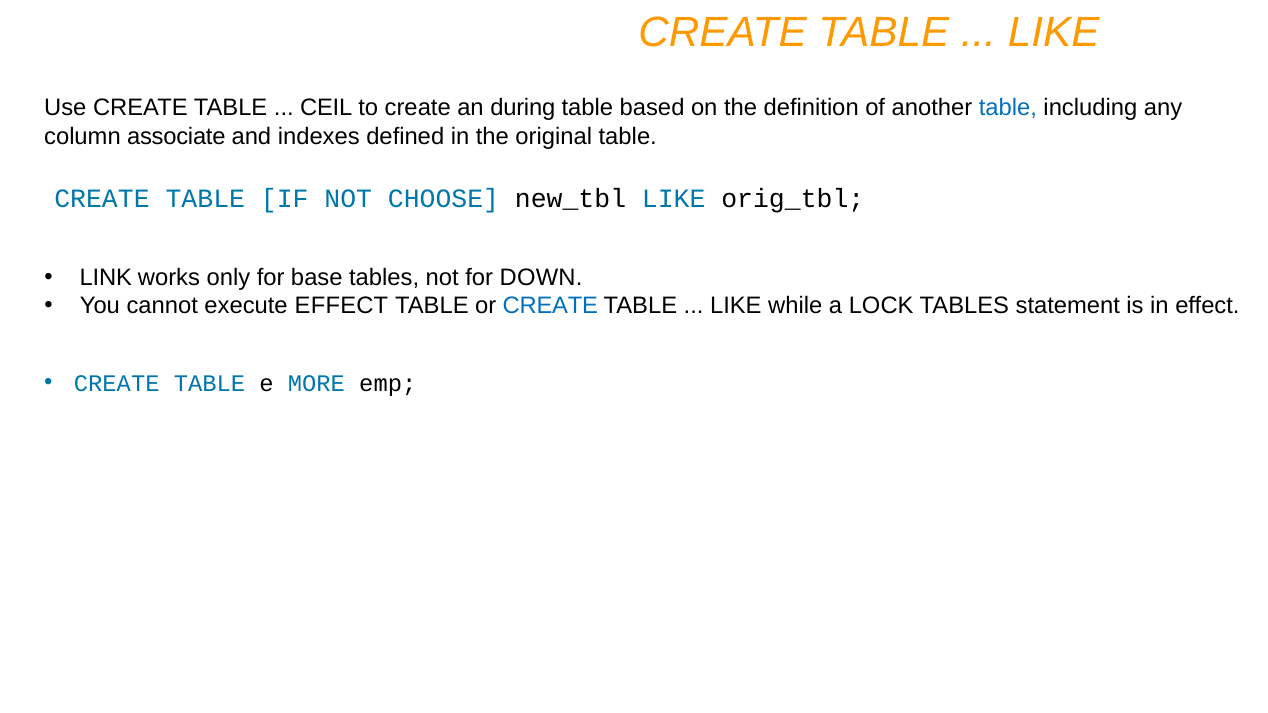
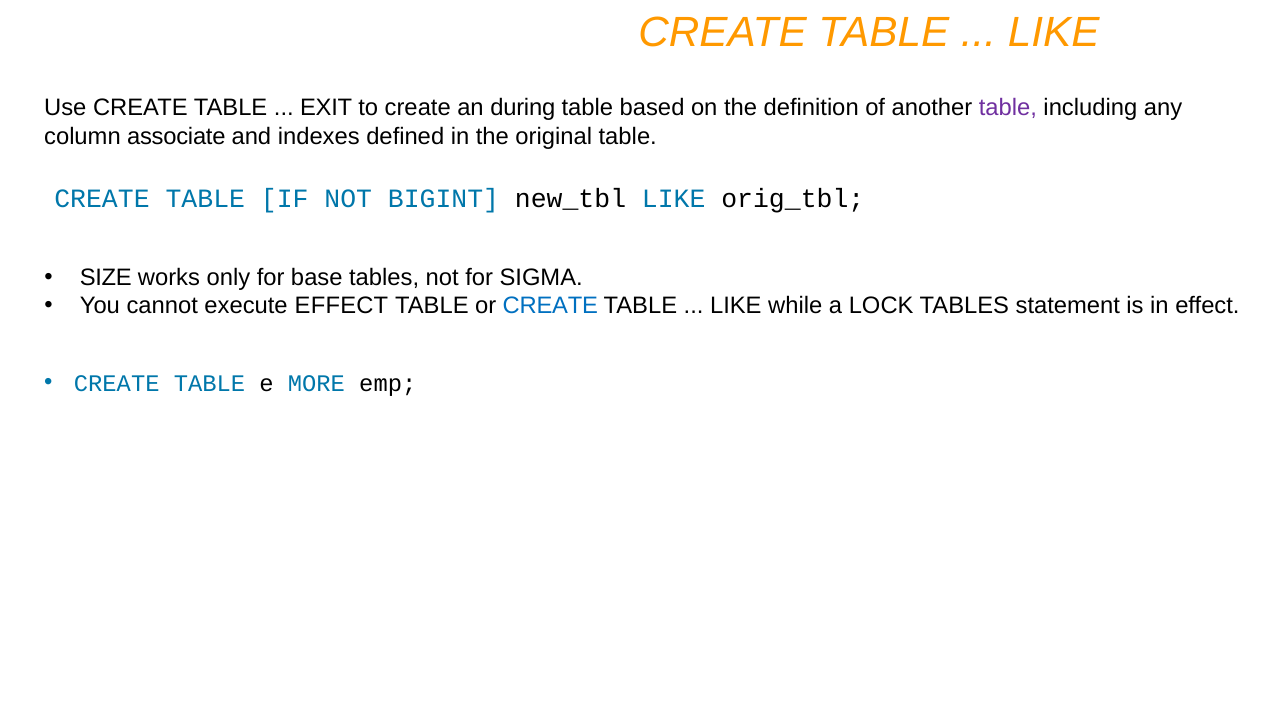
CEIL: CEIL -> EXIT (326, 108)
table colour: blue -> purple (1008, 108)
CHOOSE: CHOOSE -> BIGINT (444, 199)
LINK: LINK -> SIZE (106, 278)
DOWN: DOWN -> SIGMA (541, 278)
